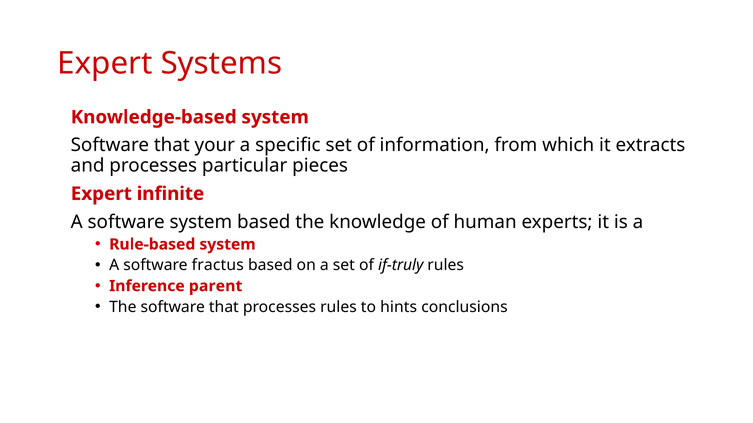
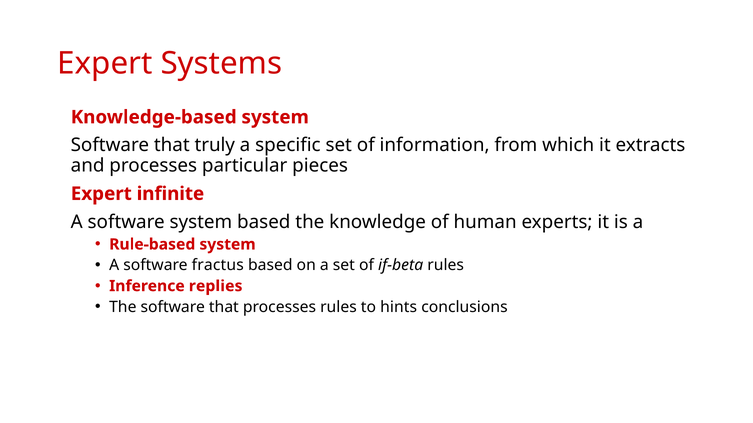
your: your -> truly (215, 145)
if-truly: if-truly -> if-beta (401, 266)
parent: parent -> replies (216, 286)
